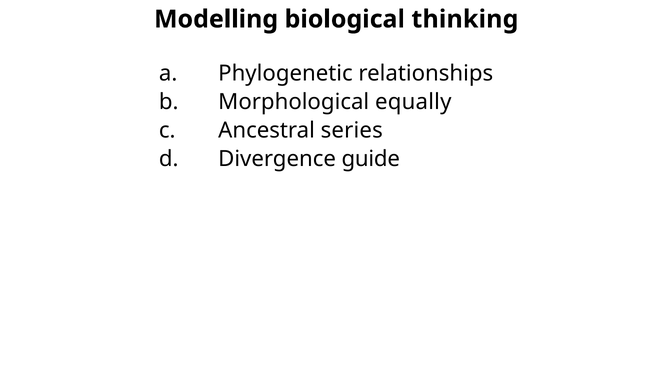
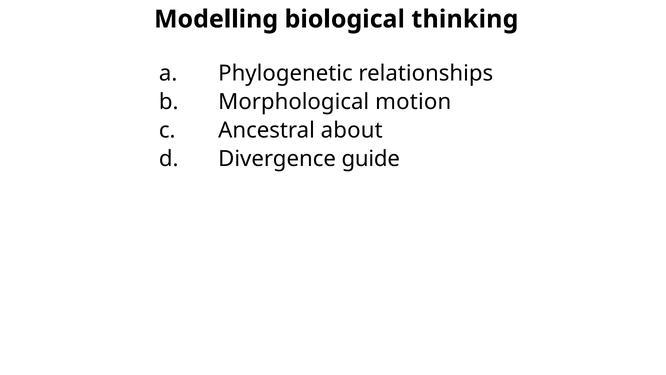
equally: equally -> motion (413, 102)
series: series -> about (352, 130)
